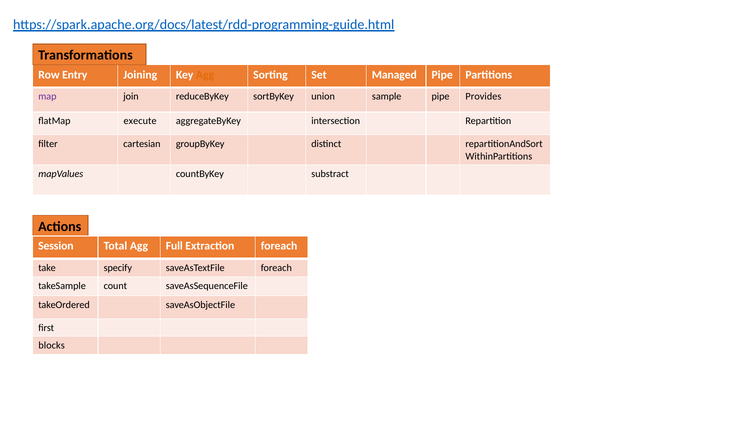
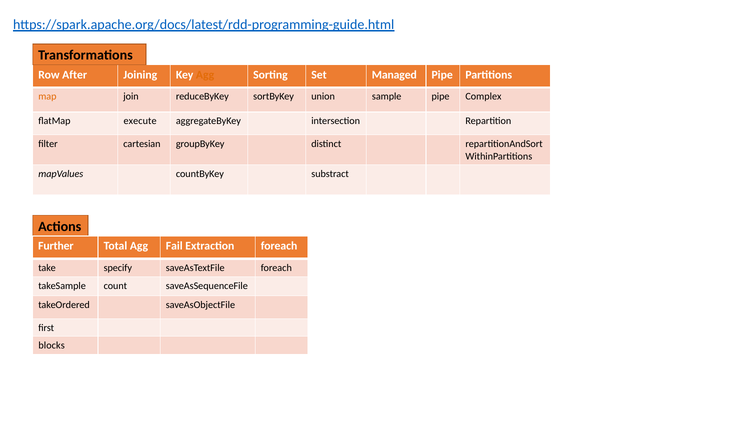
Entry: Entry -> After (75, 75)
map colour: purple -> orange (47, 97)
Provides: Provides -> Complex (483, 97)
Session: Session -> Further (56, 246)
Full: Full -> Fail (174, 246)
